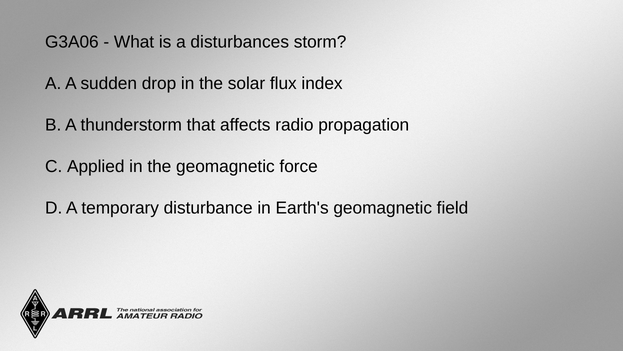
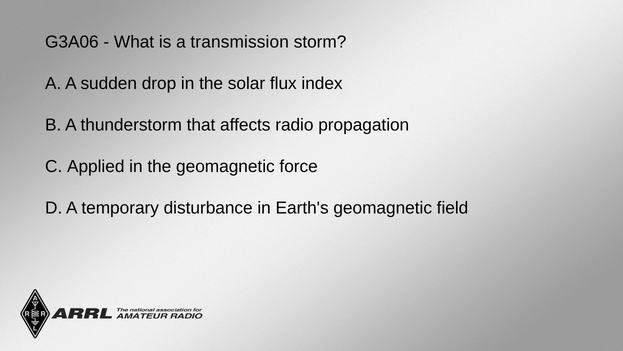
disturbances: disturbances -> transmission (240, 42)
